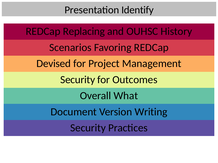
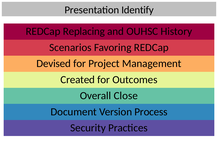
Security: Security -> Created (78, 80)
What: What -> Close (126, 96)
Writing: Writing -> Process (151, 112)
